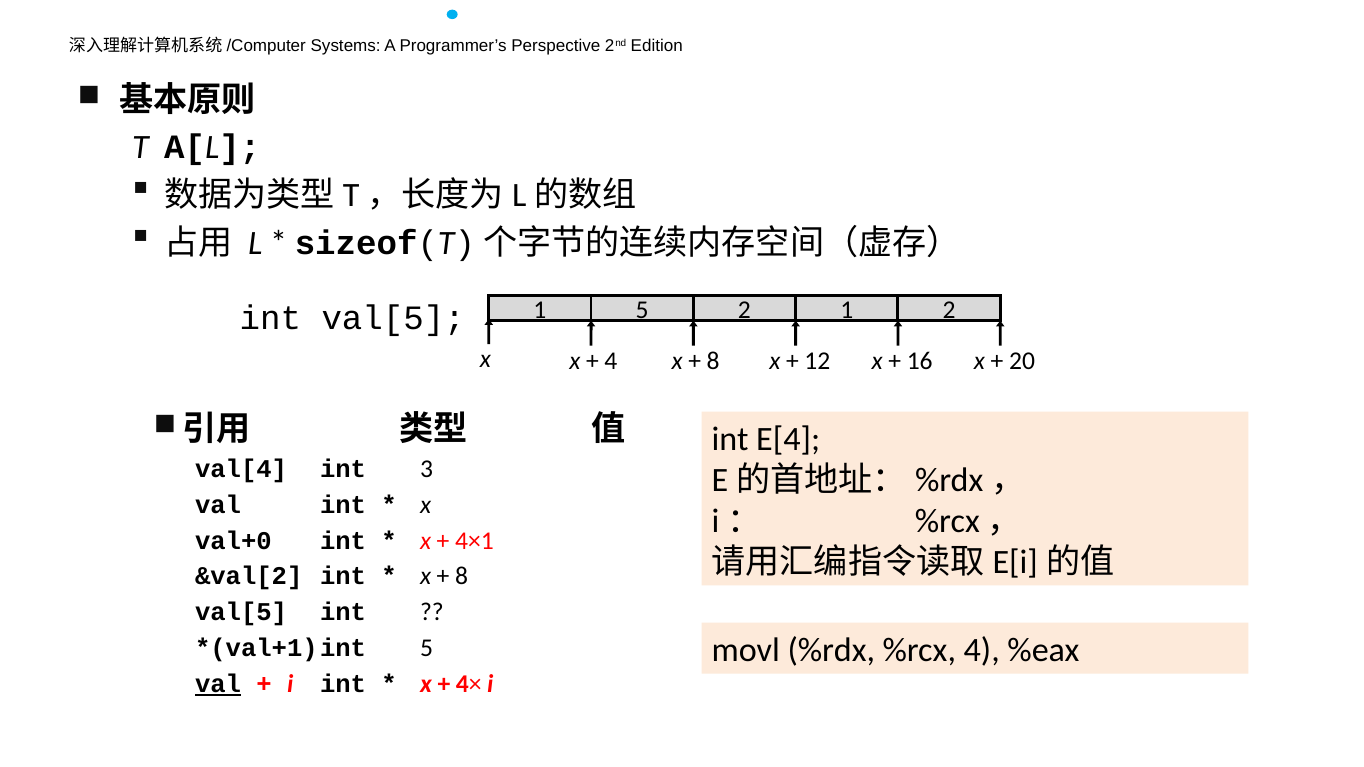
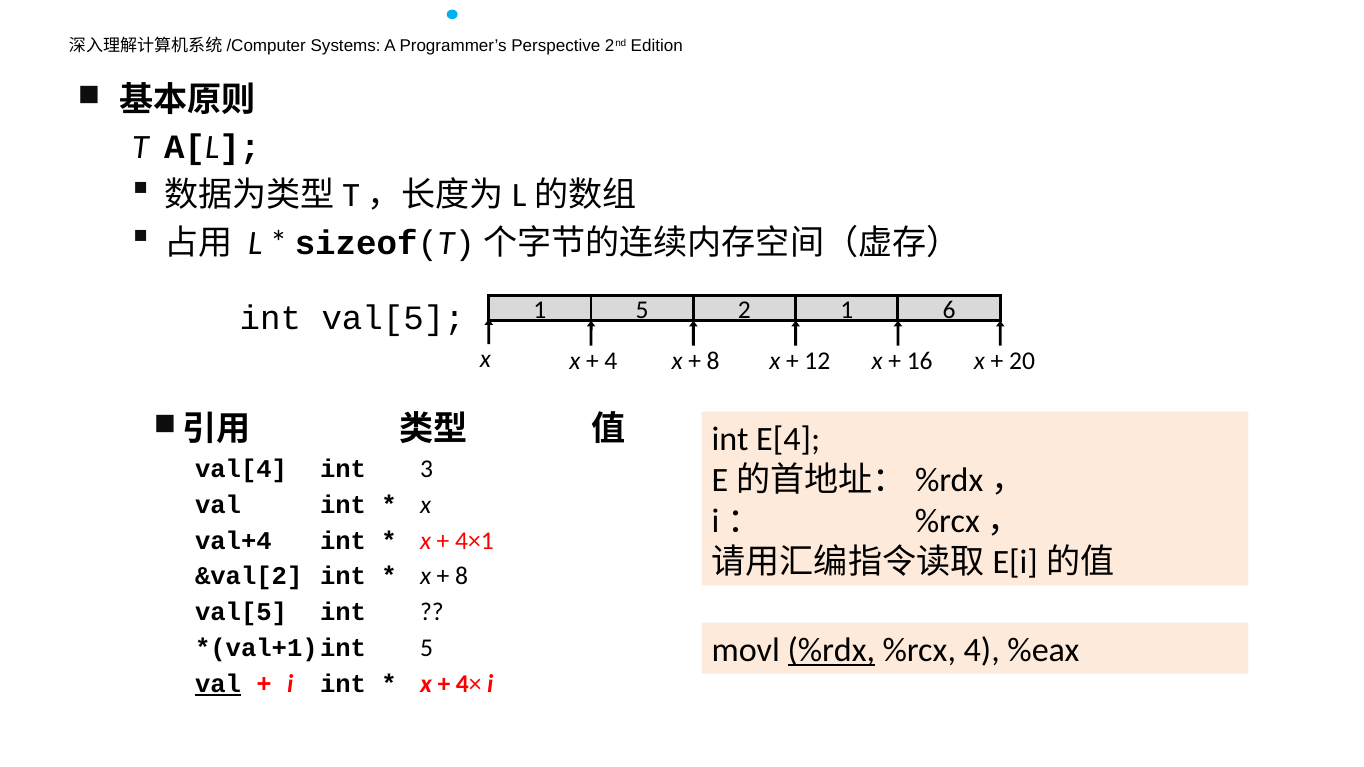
1 2: 2 -> 6 (949, 310)
val+0: val+0 -> val+4 (233, 541)
%rdx underline: none -> present (831, 651)
